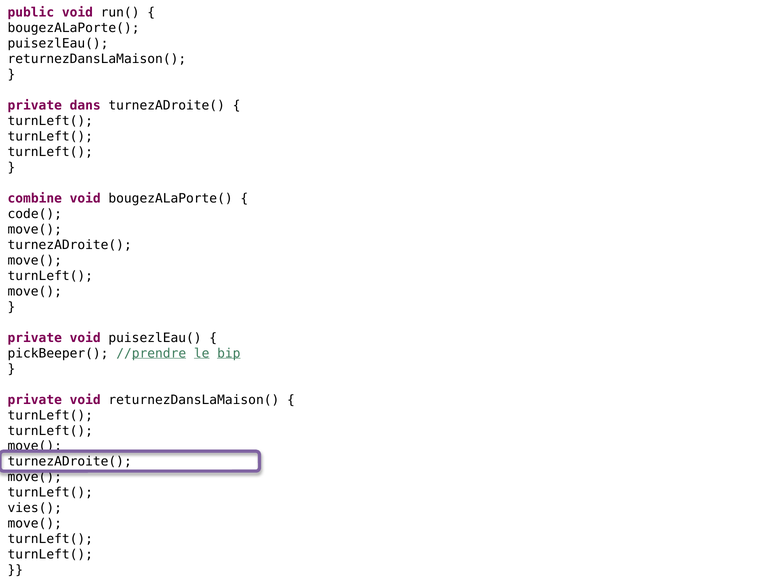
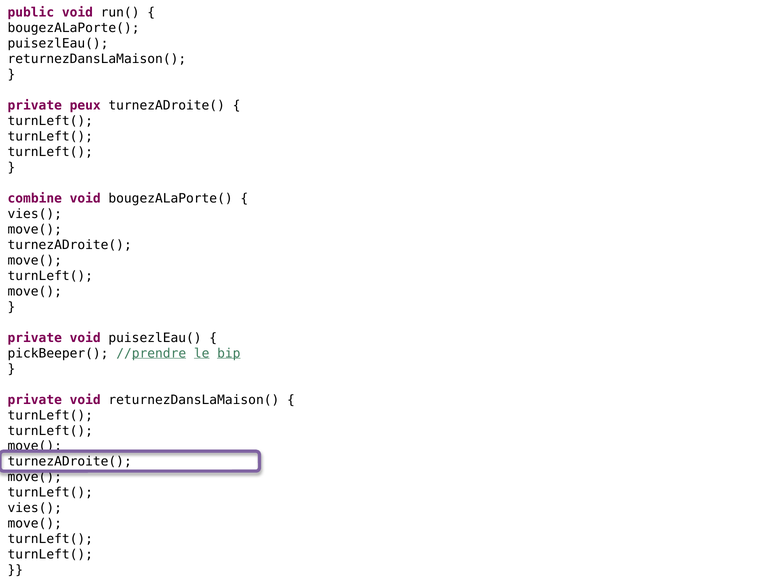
dans: dans -> peux (85, 105)
code(: code( -> vies( (35, 214)
